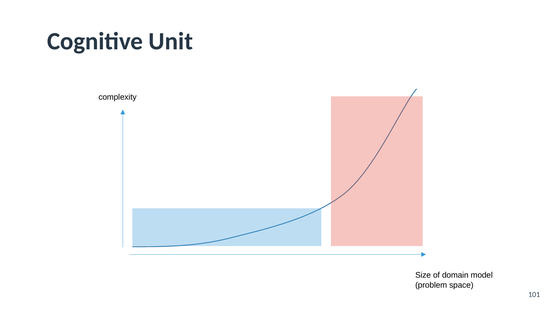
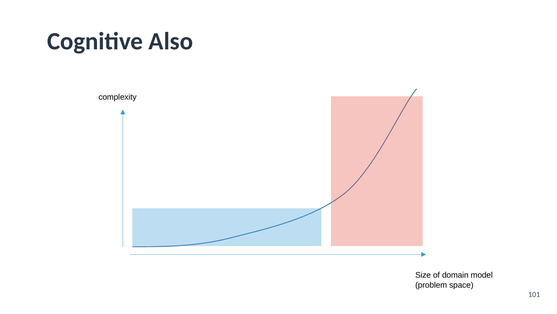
Unit: Unit -> Also (171, 41)
